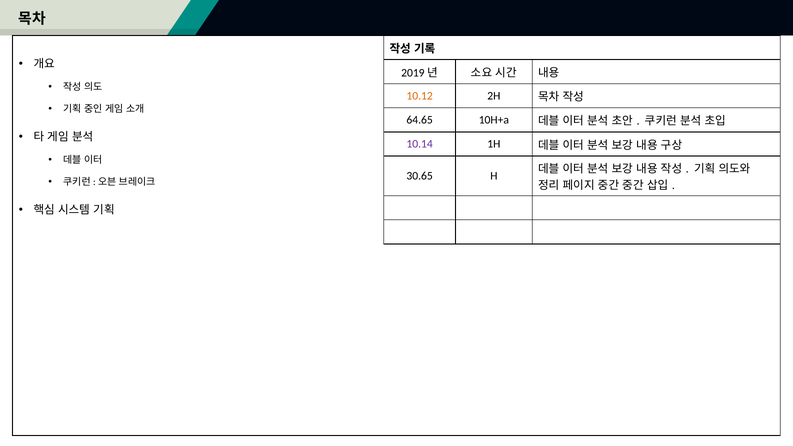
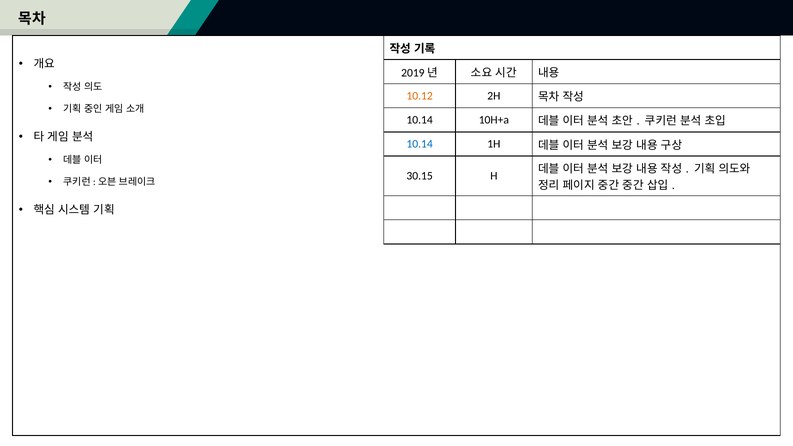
64.65: 64.65 -> 10.14 (420, 120)
10.14 colour: purple -> blue (420, 144)
30.65: 30.65 -> 30.15 (420, 176)
